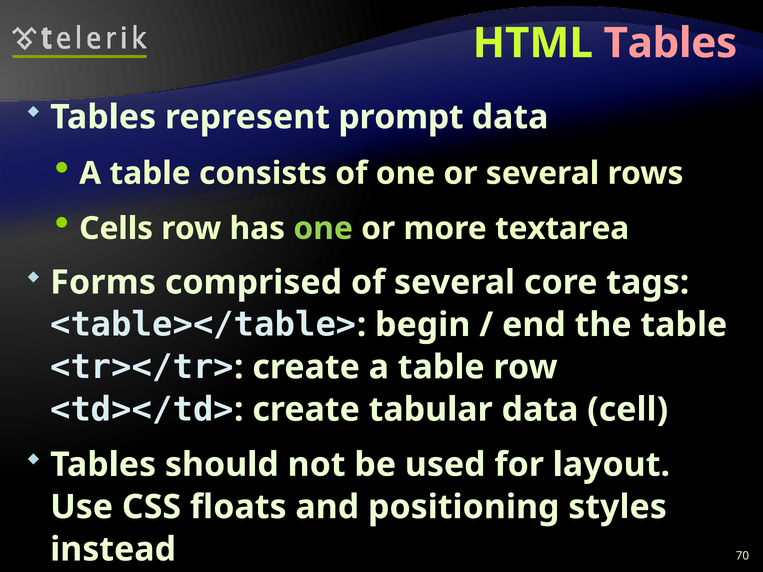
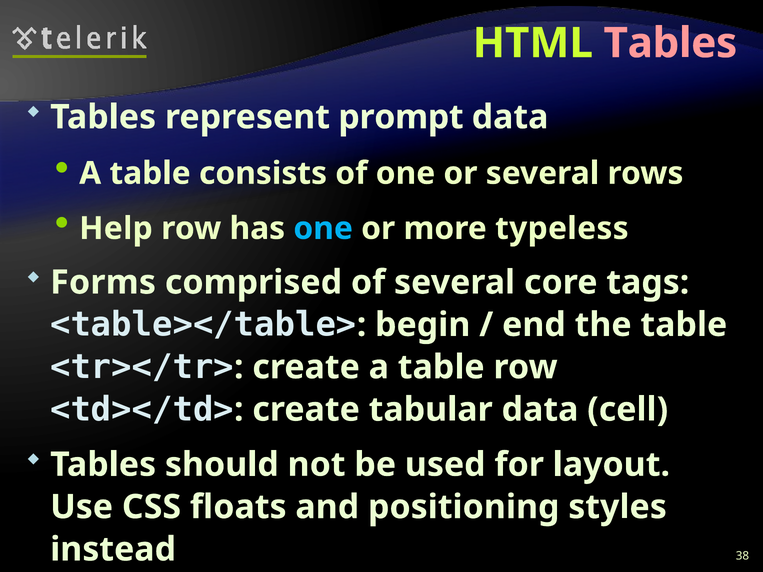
Cells: Cells -> Help (116, 229)
one colour: light green -> light blue (323, 229)
textarea: textarea -> typeless (562, 229)
70: 70 -> 38 (742, 556)
